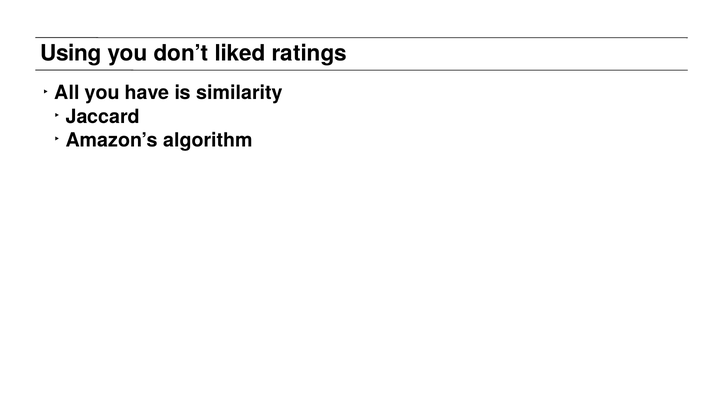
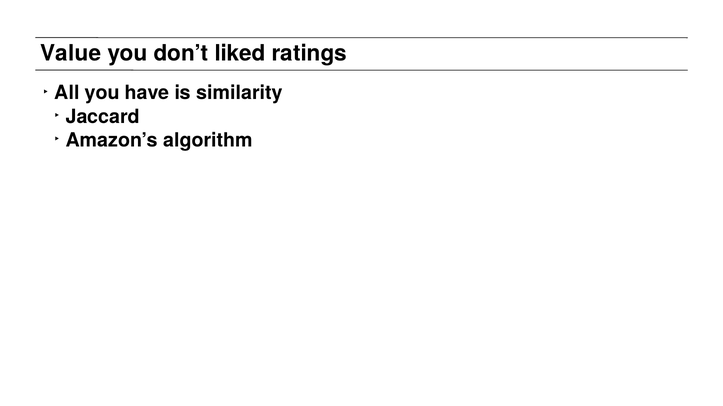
Using: Using -> Value (71, 54)
